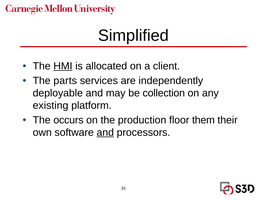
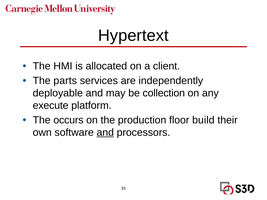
Simplified: Simplified -> Hypertext (133, 36)
HMI underline: present -> none (63, 66)
existing: existing -> execute (51, 106)
them: them -> build (203, 120)
